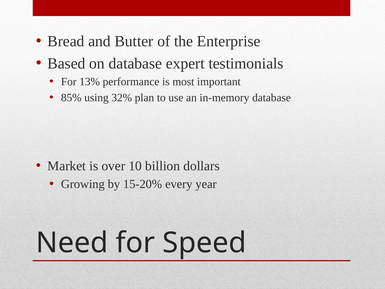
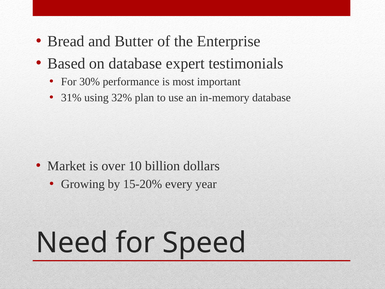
13%: 13% -> 30% (90, 82)
85%: 85% -> 31% (71, 98)
